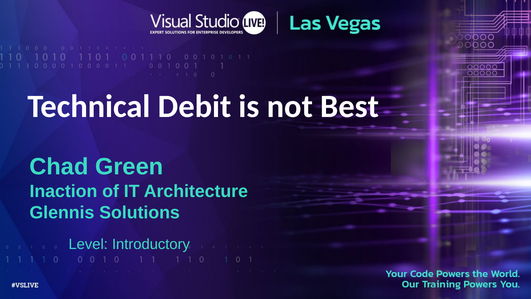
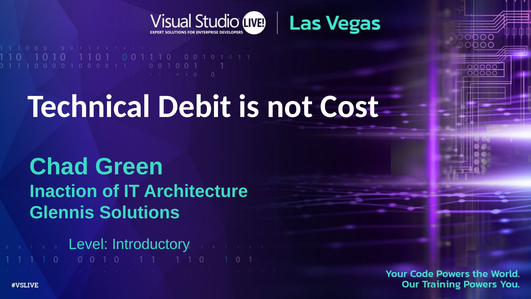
Best: Best -> Cost (350, 106)
